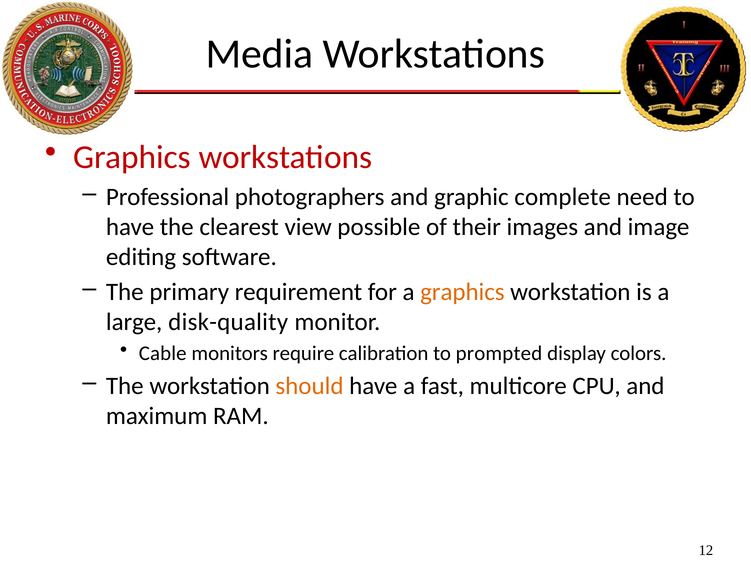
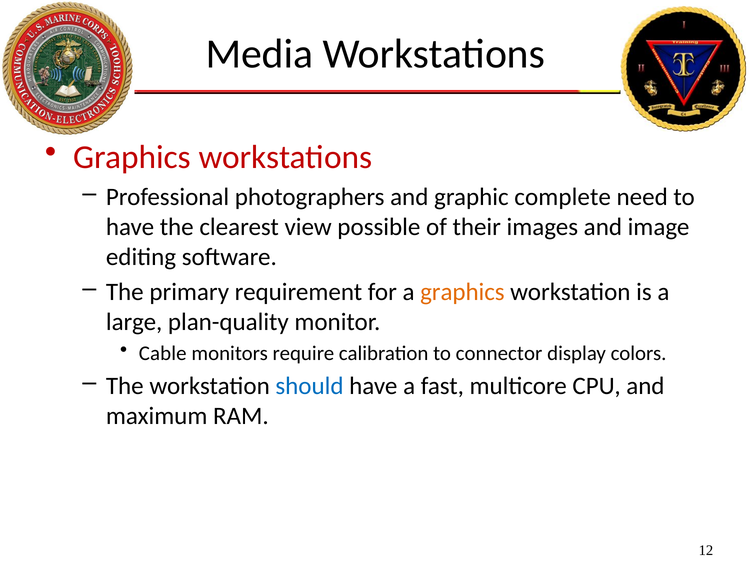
disk-quality: disk-quality -> plan-quality (228, 322)
prompted: prompted -> connector (499, 354)
should colour: orange -> blue (309, 386)
